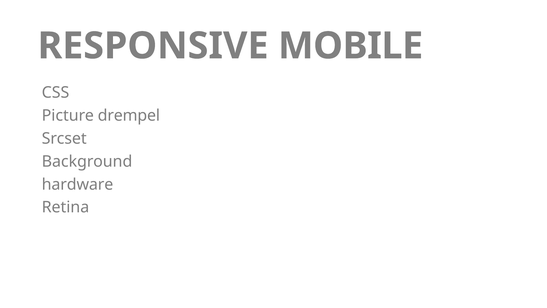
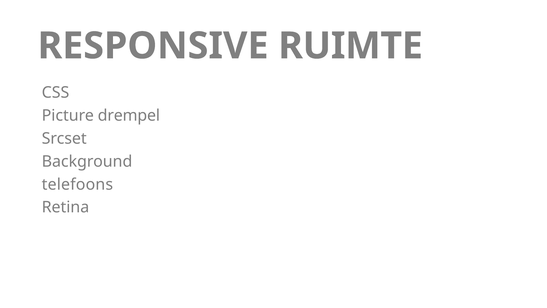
MOBILE: MOBILE -> RUIMTE (351, 46)
hardware: hardware -> telefoons (77, 184)
